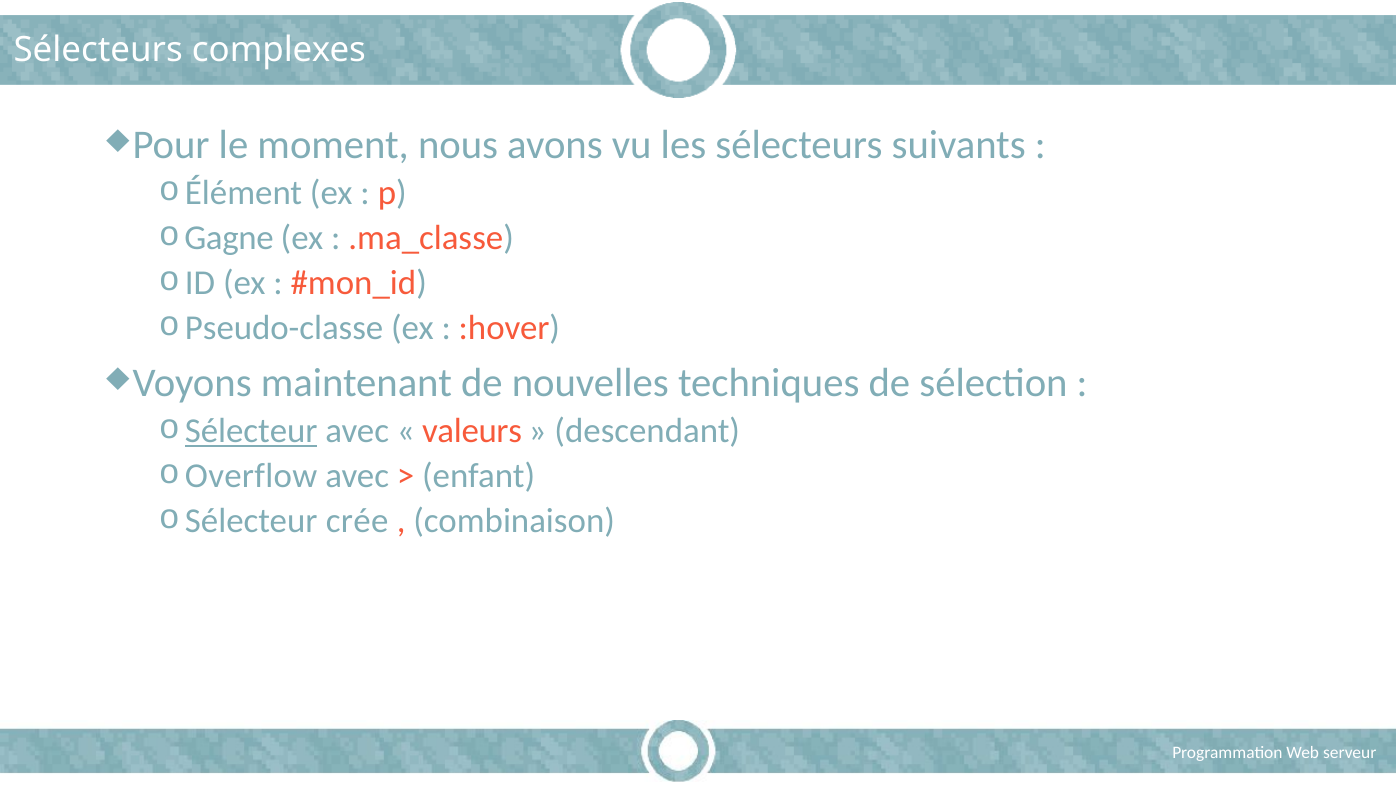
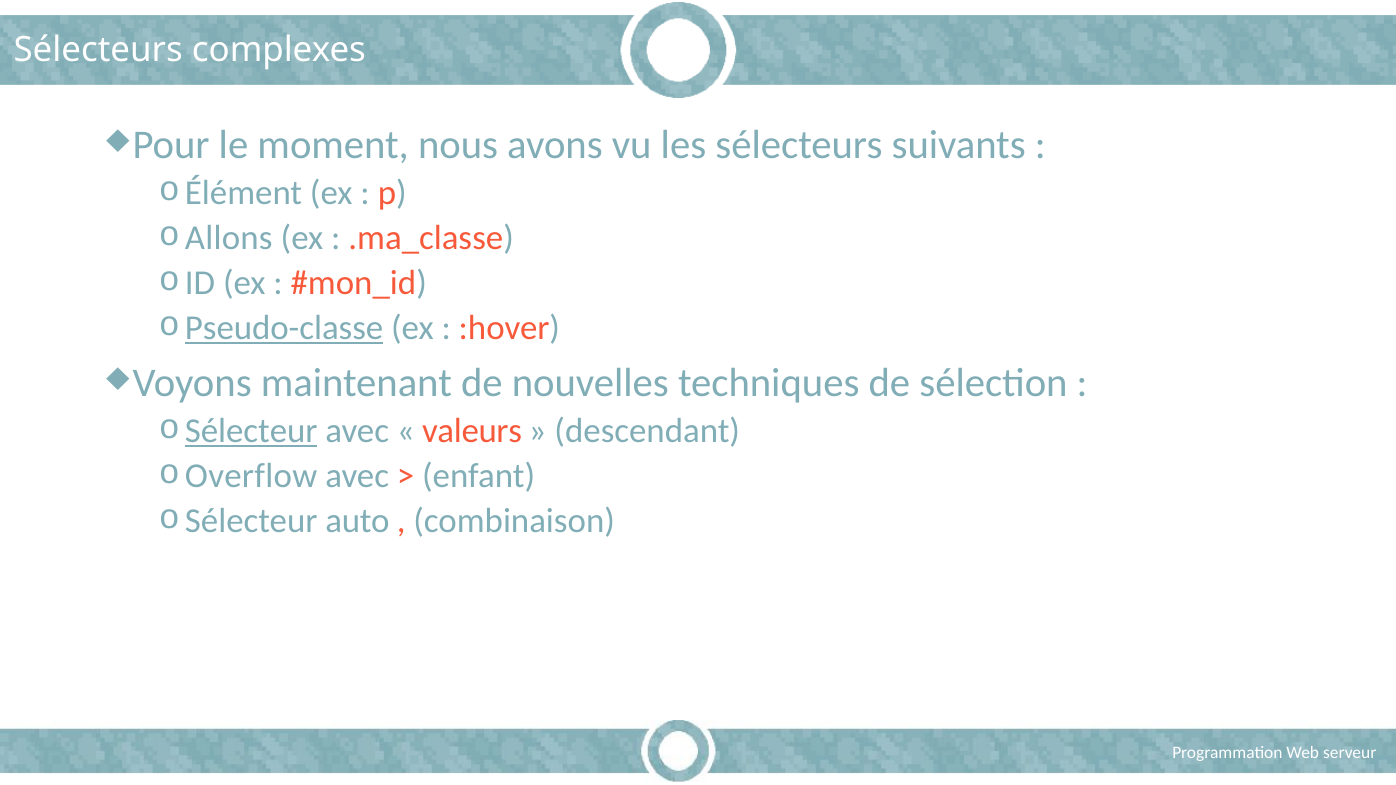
Gagne: Gagne -> Allons (229, 238)
Pseudo-classe underline: none -> present (284, 328)
crée: crée -> auto (357, 521)
